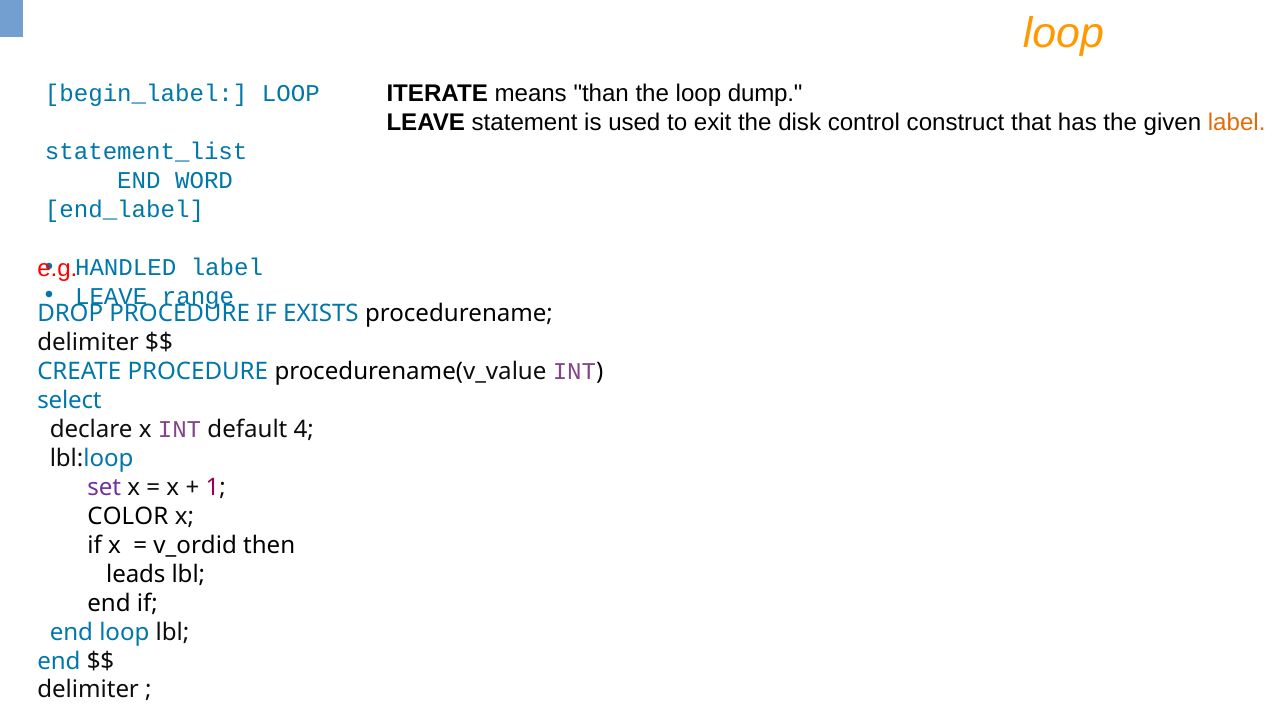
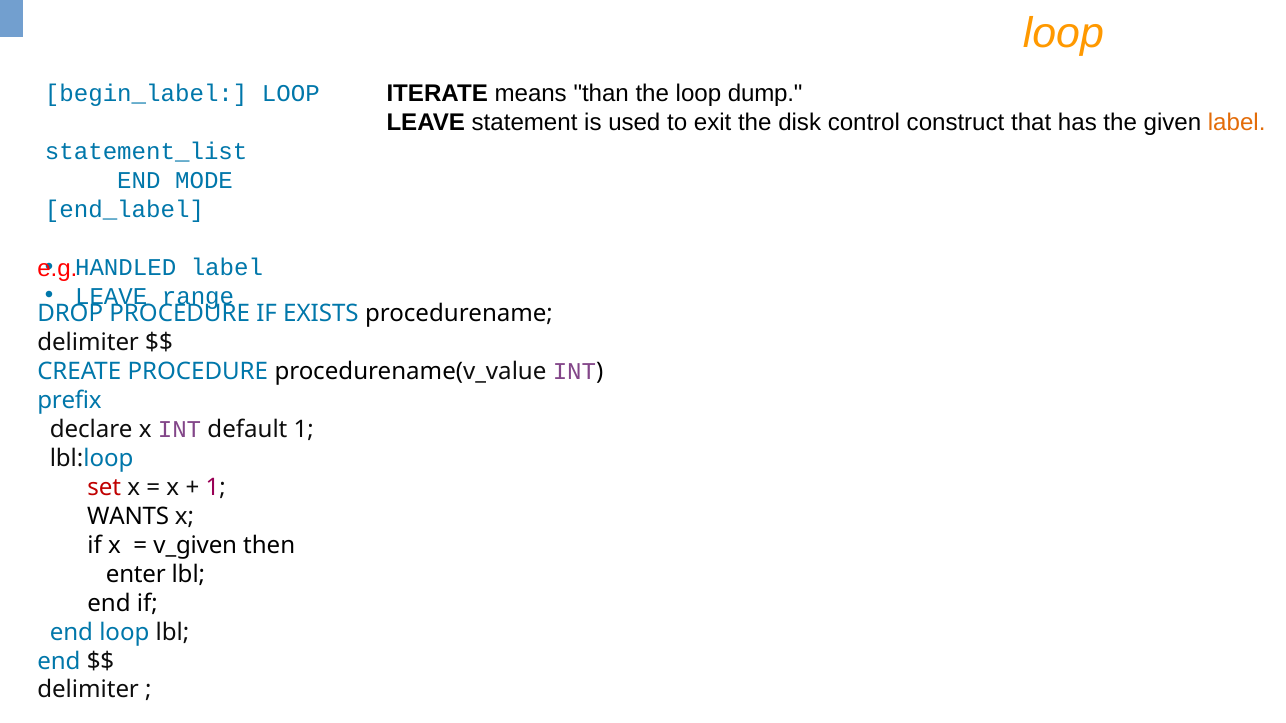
WORD: WORD -> MODE (204, 181)
select: select -> prefix (69, 401)
default 4: 4 -> 1 (304, 430)
set colour: purple -> red (104, 488)
COLOR: COLOR -> WANTS (128, 517)
v_ordid: v_ordid -> v_given (195, 546)
leads: leads -> enter (136, 575)
